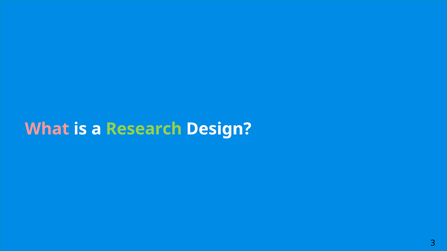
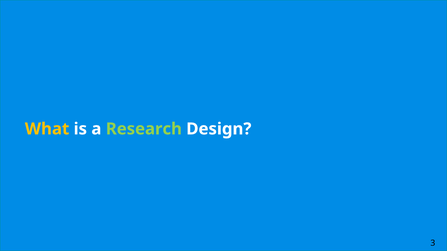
What colour: pink -> yellow (47, 129)
